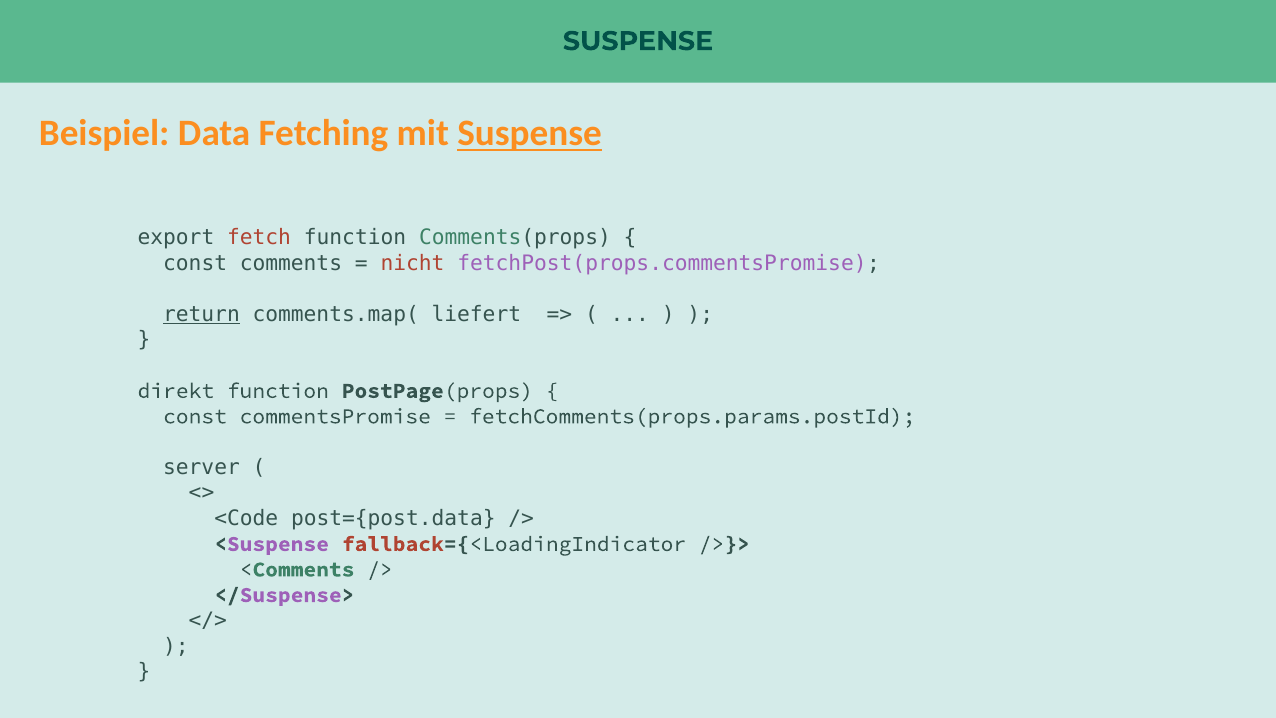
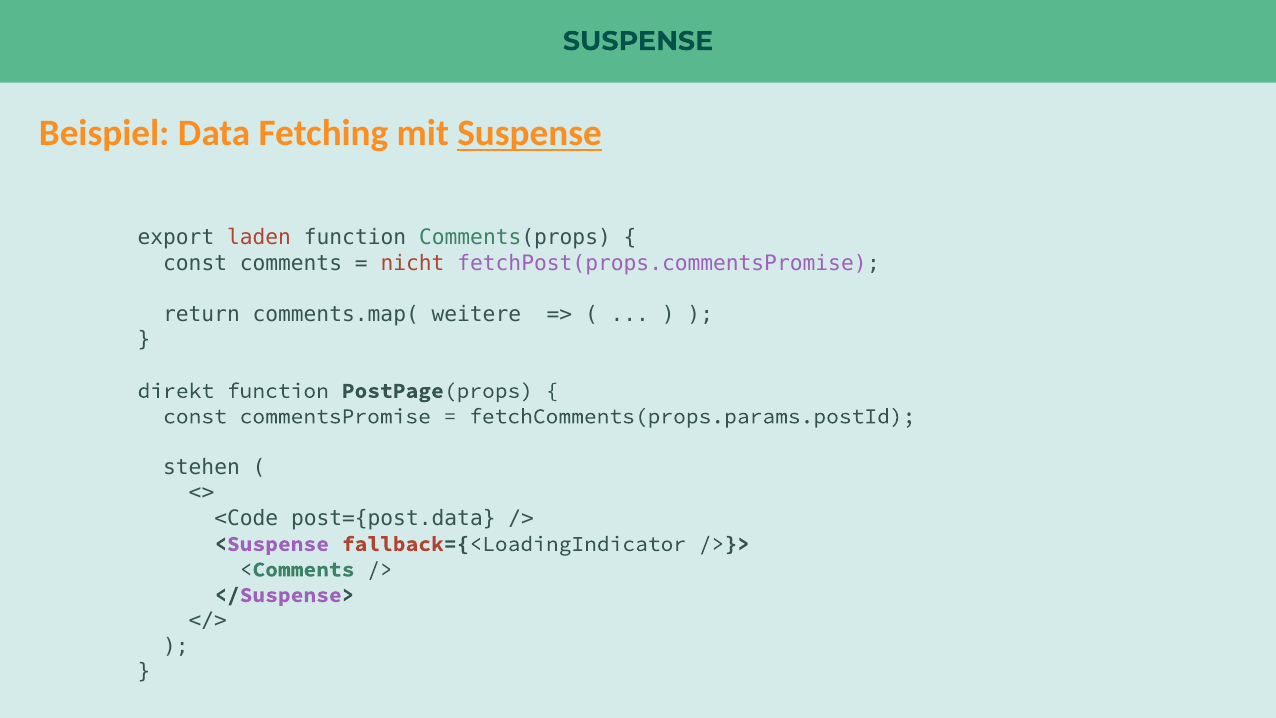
fetch: fetch -> laden (259, 238)
return underline: present -> none (201, 314)
liefert: liefert -> weitere (476, 314)
server: server -> stehen (201, 467)
